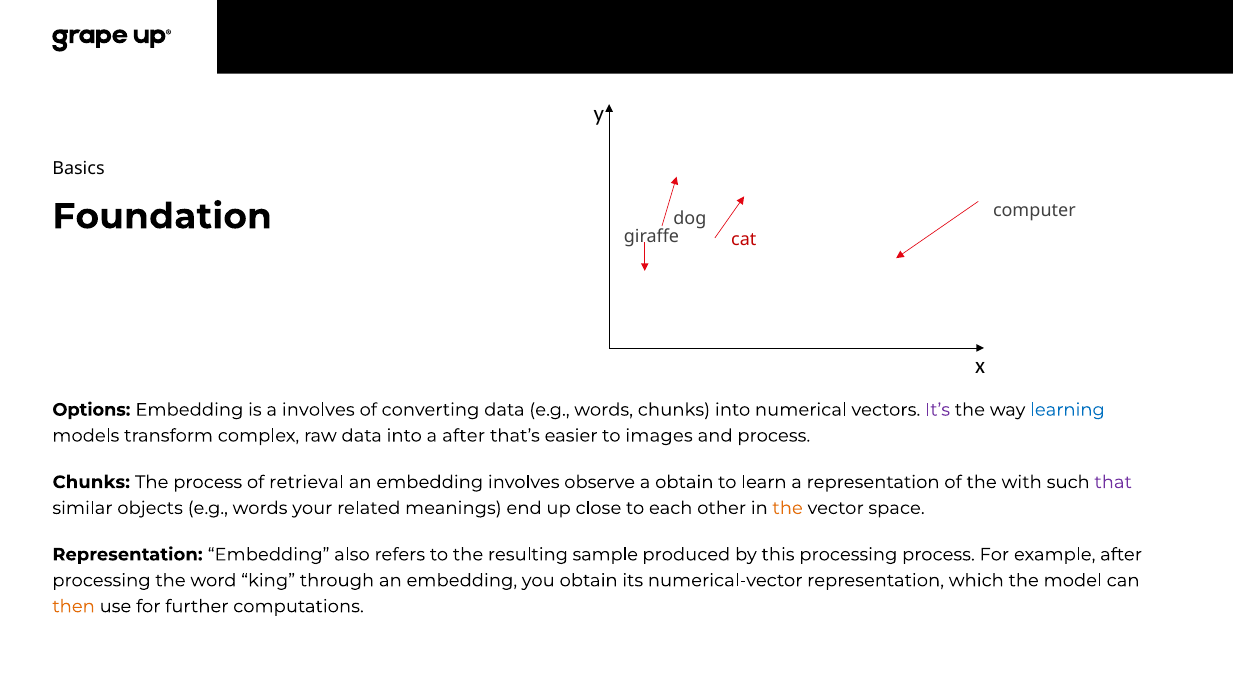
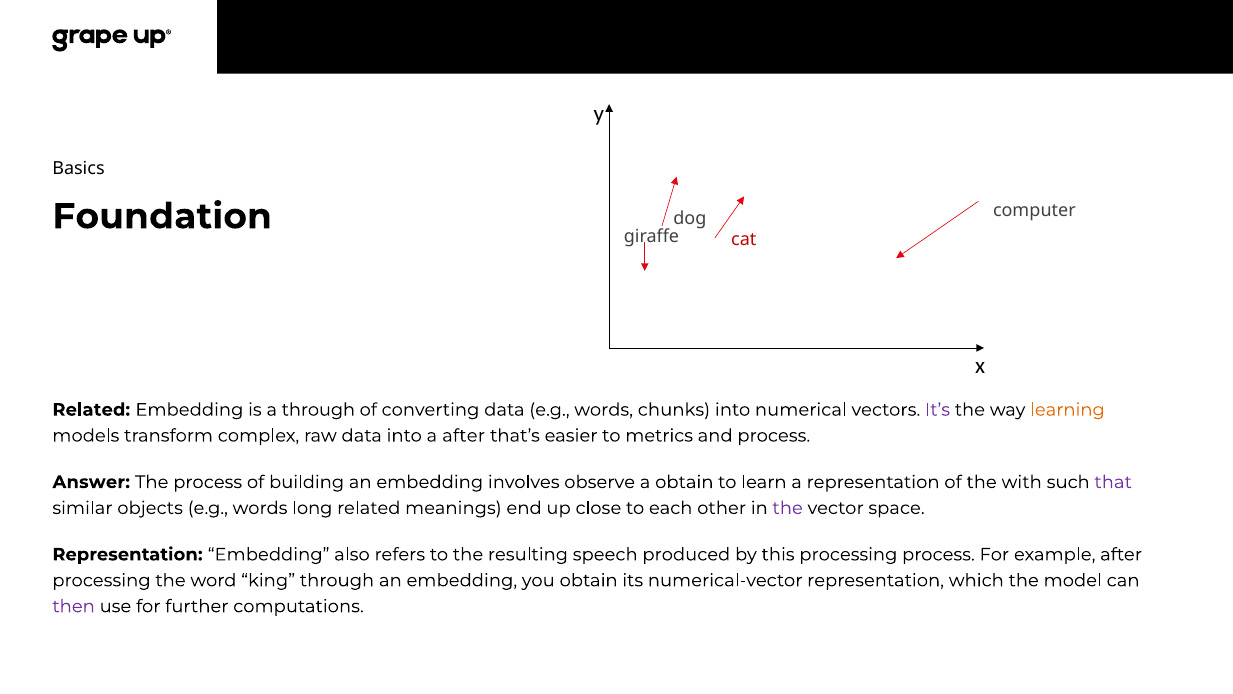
Options: Options -> Related (91, 410)
a involves: involves -> through (318, 410)
learning colour: blue -> orange (1067, 410)
images: images -> metrics (659, 435)
Chunks: Chunks -> Answer (91, 482)
retrieval: retrieval -> building (307, 482)
your: your -> long (312, 508)
the colour: orange -> purple (788, 508)
sample: sample -> speech (605, 554)
then colour: orange -> purple (74, 606)
